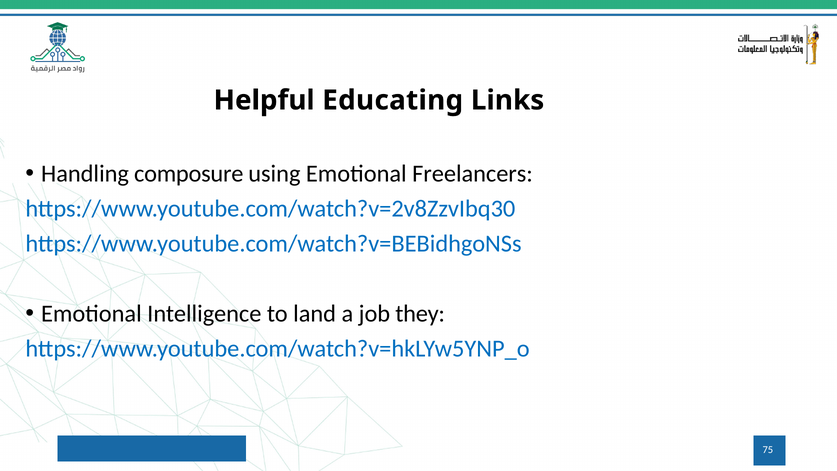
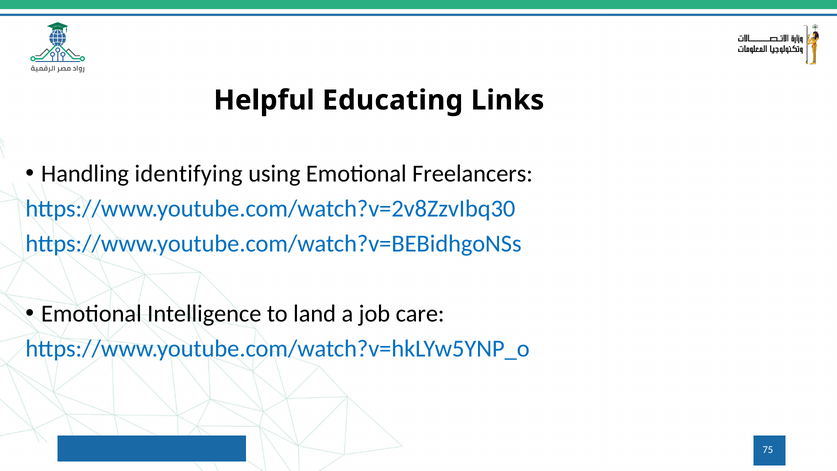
composure: composure -> identifying (189, 173)
they: they -> care (420, 314)
